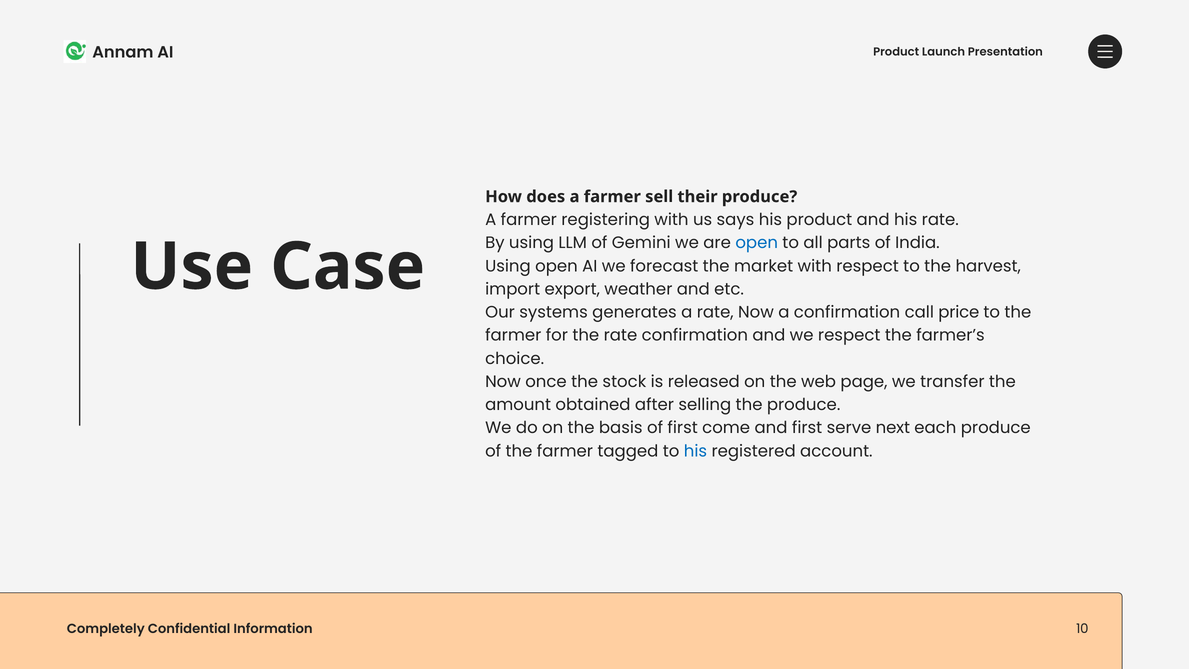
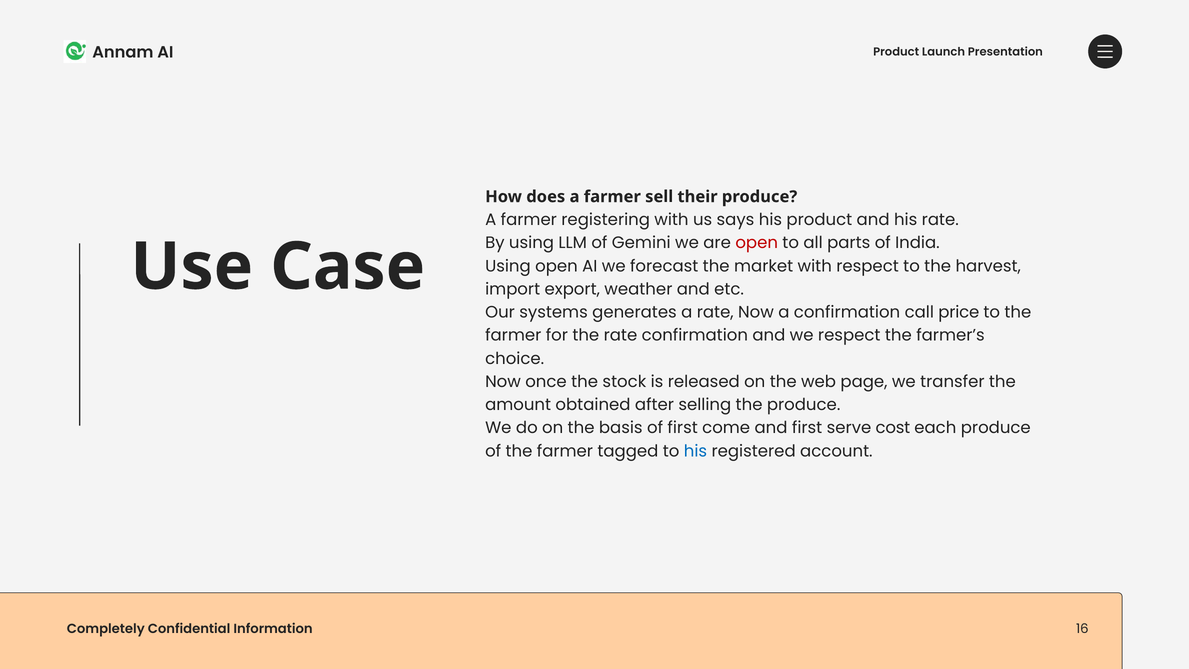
open colour: blue -> red (757, 243)
next: next -> cost (893, 428)
10: 10 -> 16 (1082, 629)
